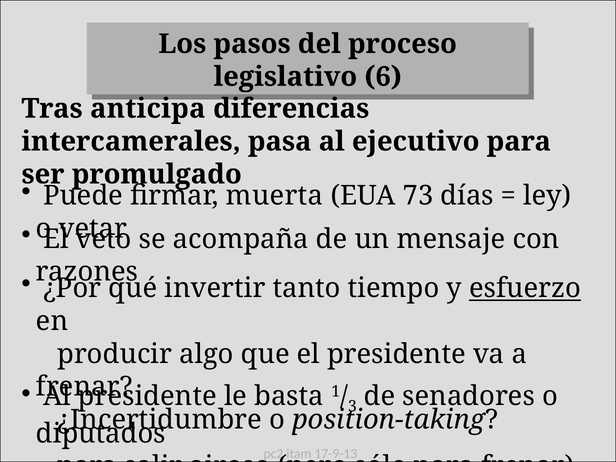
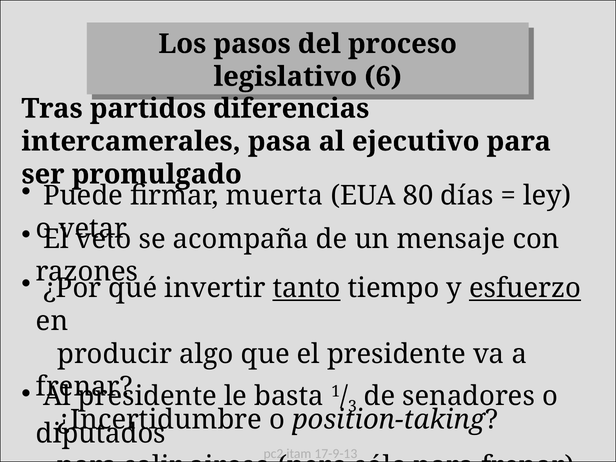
anticipa: anticipa -> partidos (148, 109)
73: 73 -> 80 (418, 196)
tanto underline: none -> present (307, 288)
